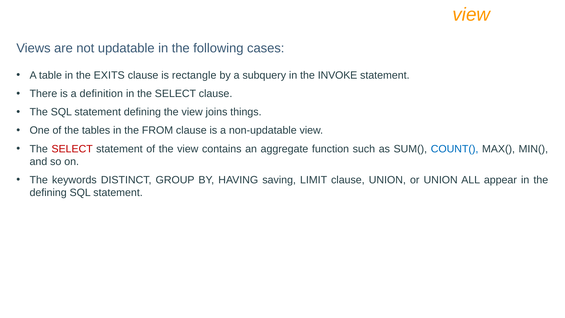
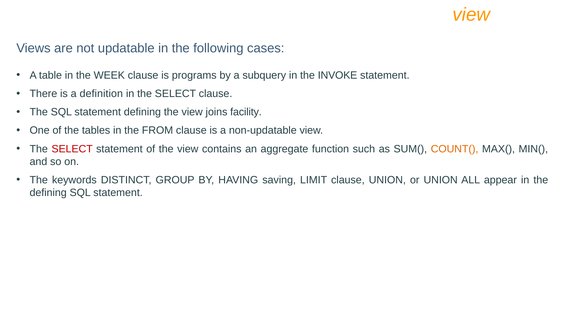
EXITS: EXITS -> WEEK (109, 75)
rectangle: rectangle -> programs (194, 75)
things: things -> facility (246, 112)
COUNT( colour: blue -> orange (455, 149)
